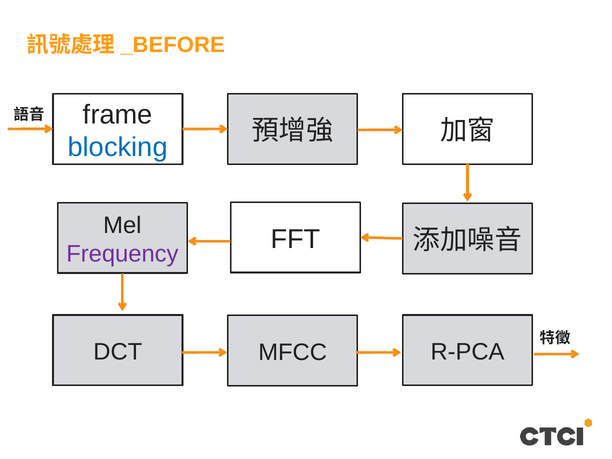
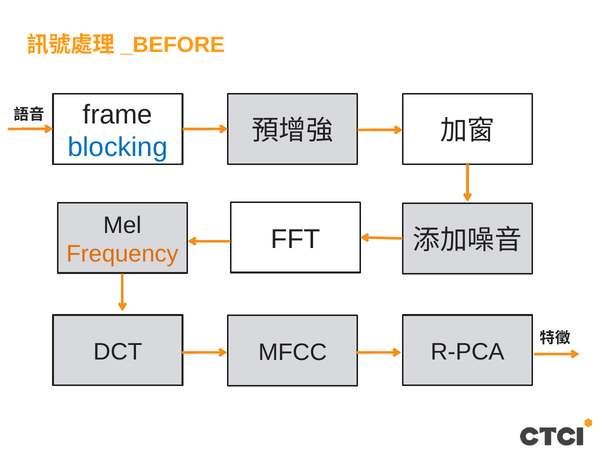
Frequency colour: purple -> orange (122, 254)
